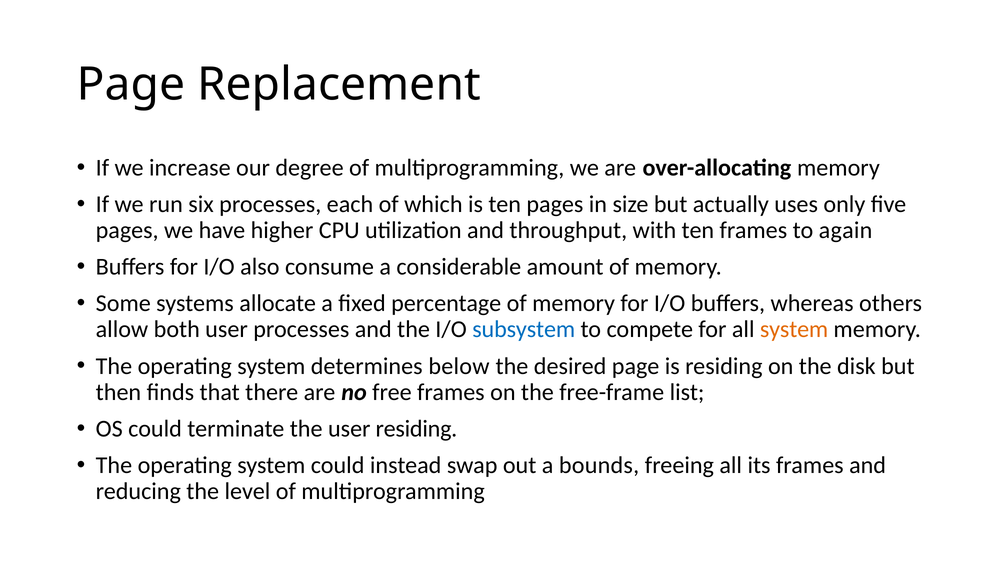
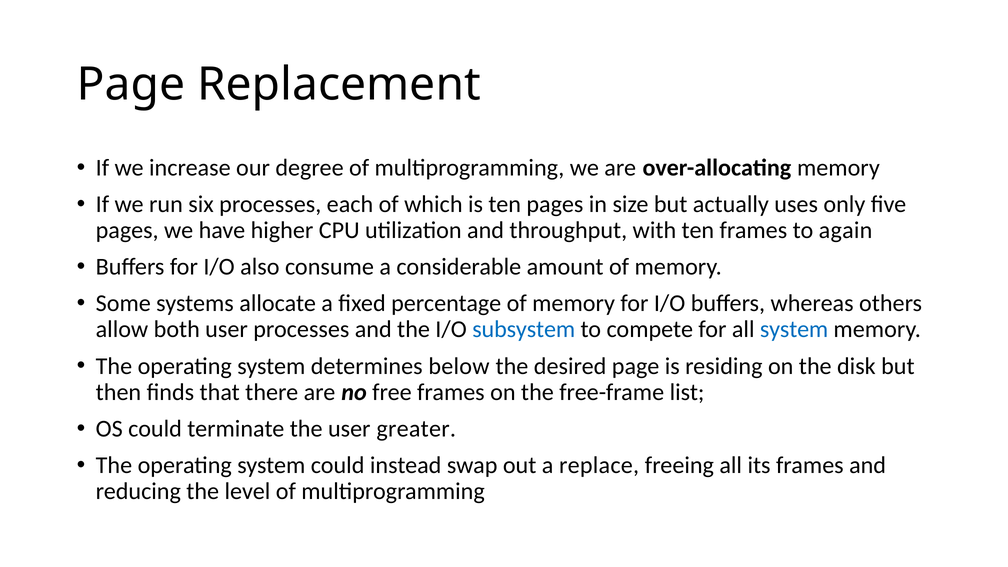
system colour: orange -> blue (794, 329)
user residing: residing -> greater (416, 429)
bounds: bounds -> replace (599, 465)
